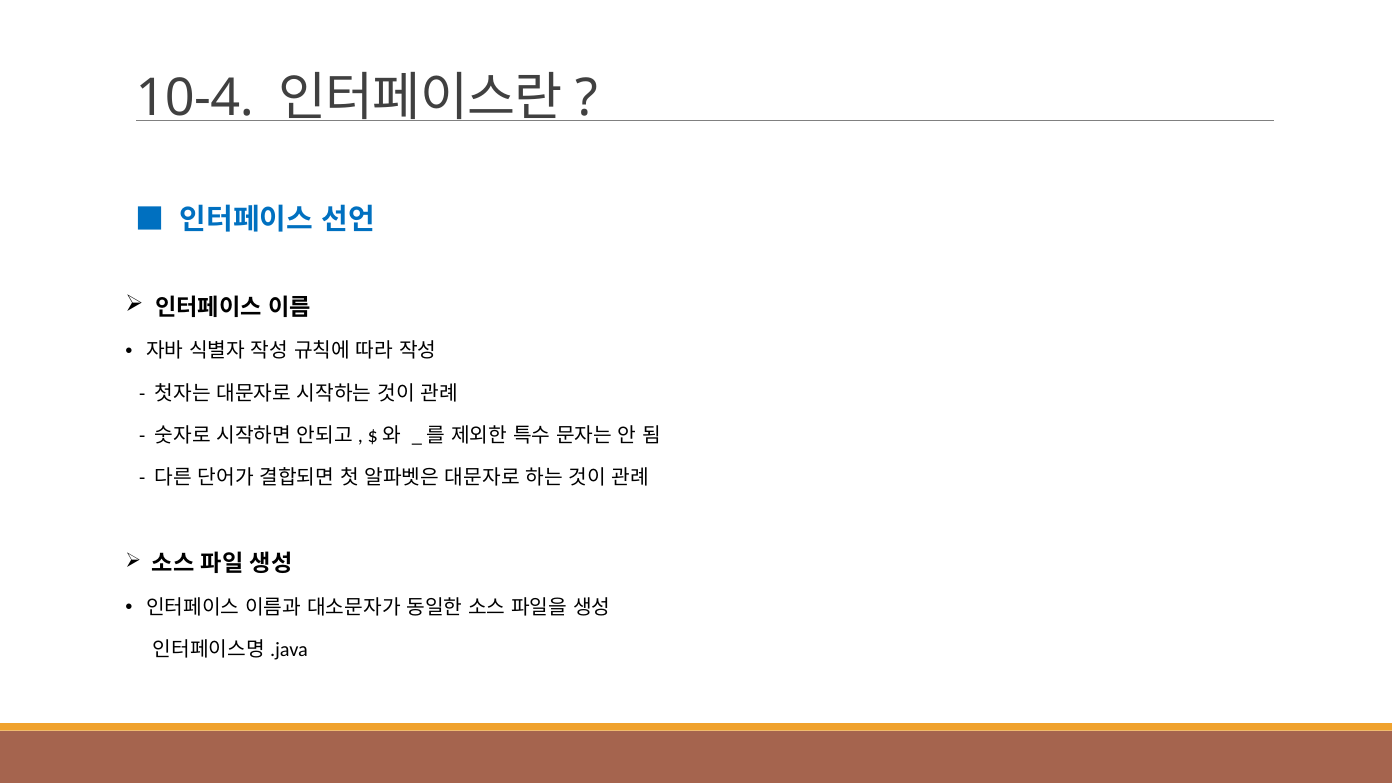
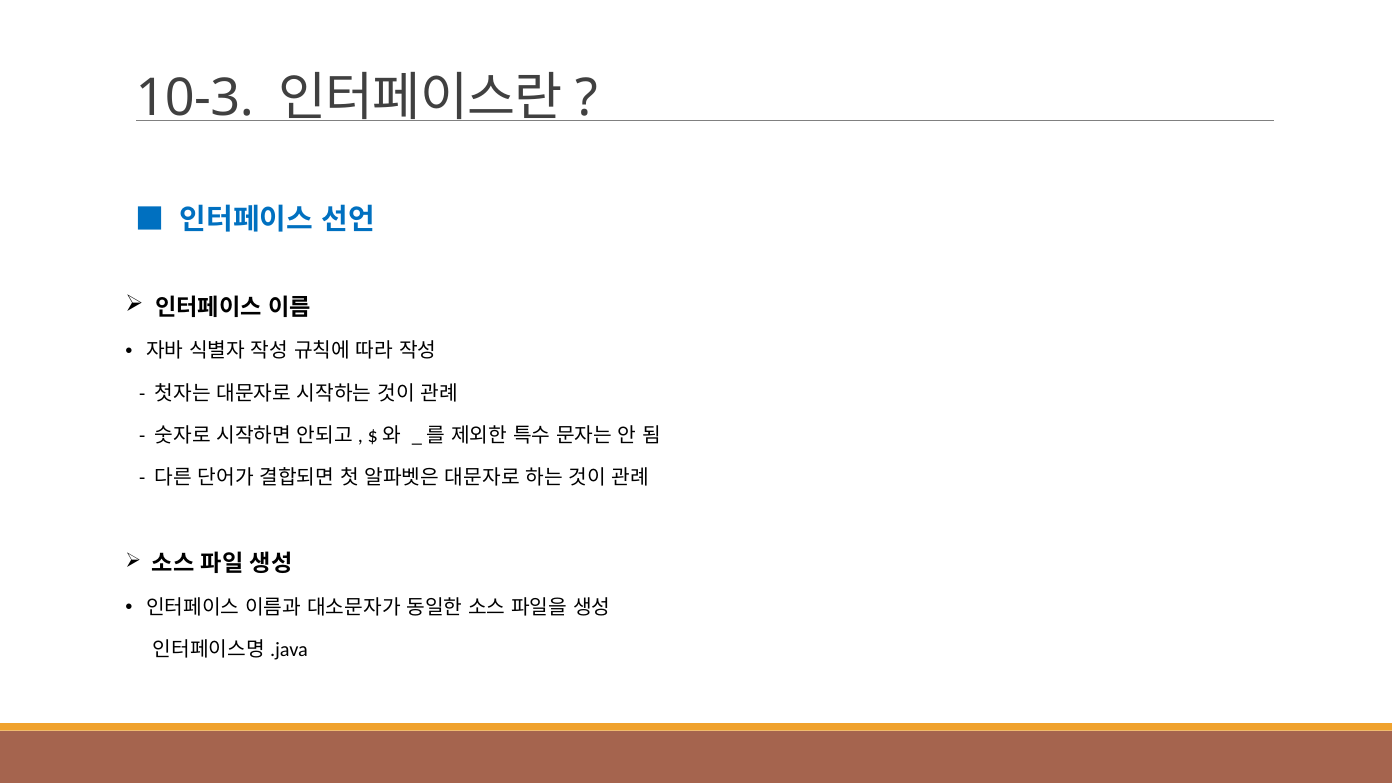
10-4: 10-4 -> 10-3 (195, 98)
